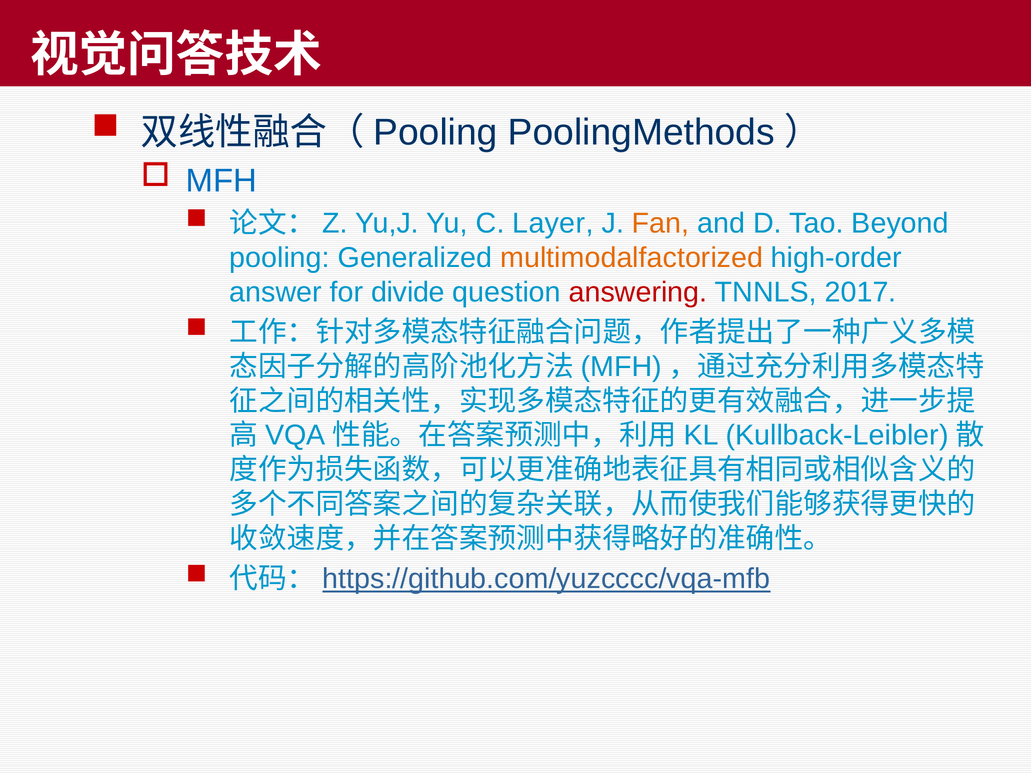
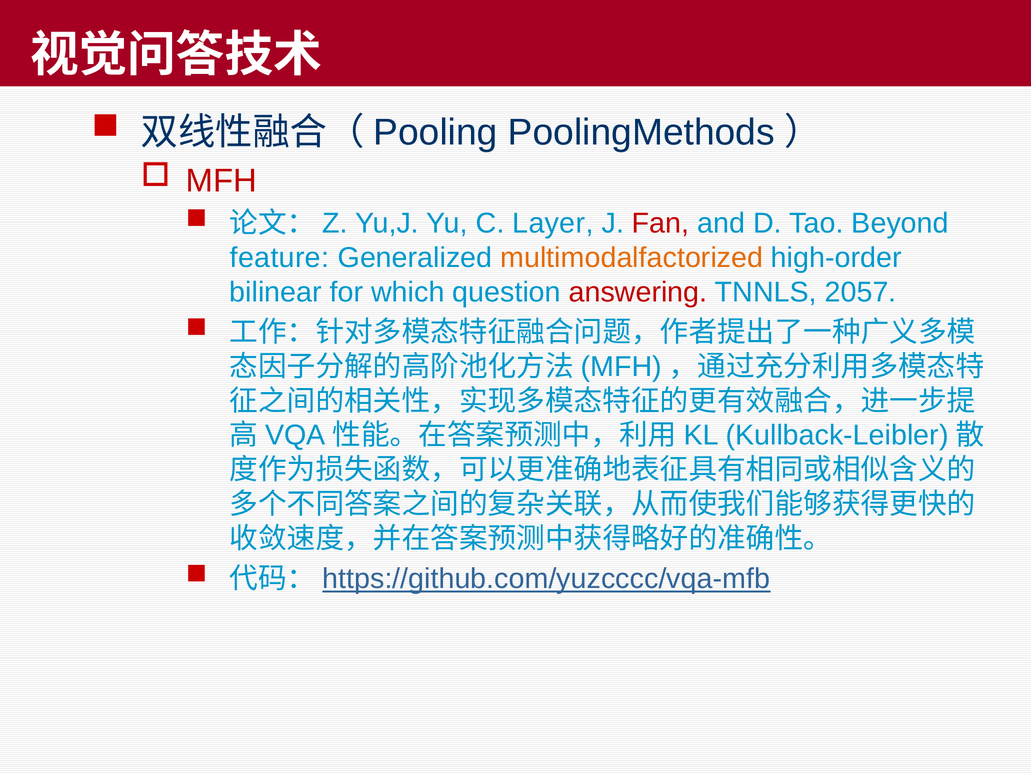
MFH colour: blue -> red (221, 181)
Fan colour: orange -> red (661, 223)
pooling: pooling -> feature (279, 257)
answer: answer -> bilinear (276, 292)
divide: divide -> which (408, 292)
2017: 2017 -> 2057 (861, 292)
